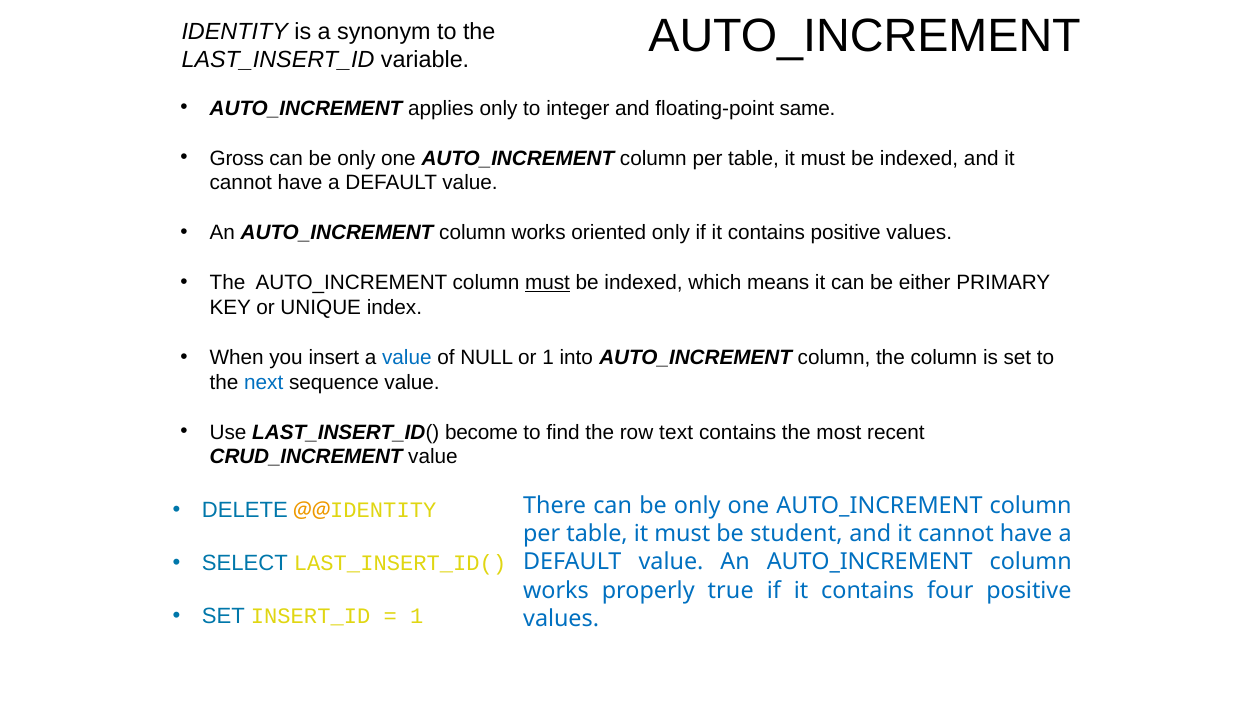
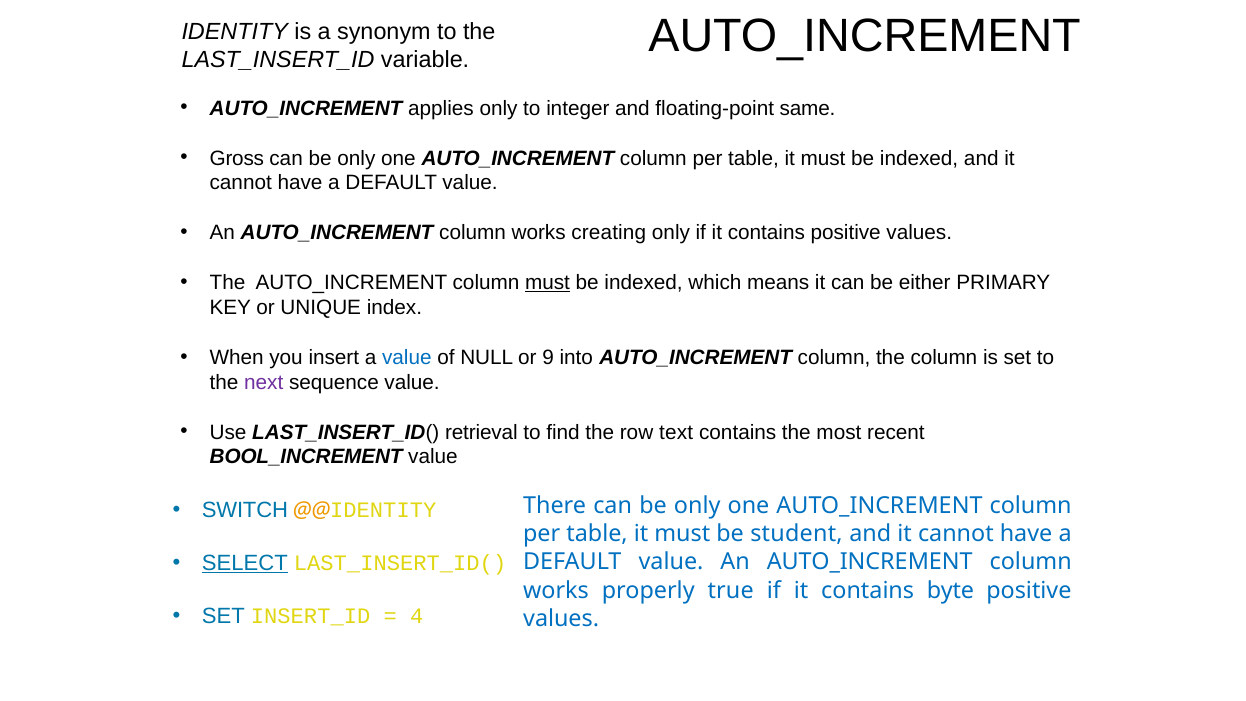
oriented: oriented -> creating (609, 233)
or 1: 1 -> 9 (548, 357)
next colour: blue -> purple (264, 382)
become: become -> retrieval (481, 432)
CRUD_INCREMENT: CRUD_INCREMENT -> BOOL_INCREMENT (306, 457)
DELETE: DELETE -> SWITCH (245, 510)
SELECT underline: none -> present (245, 563)
four: four -> byte (950, 590)
1: 1 -> 4 (417, 616)
